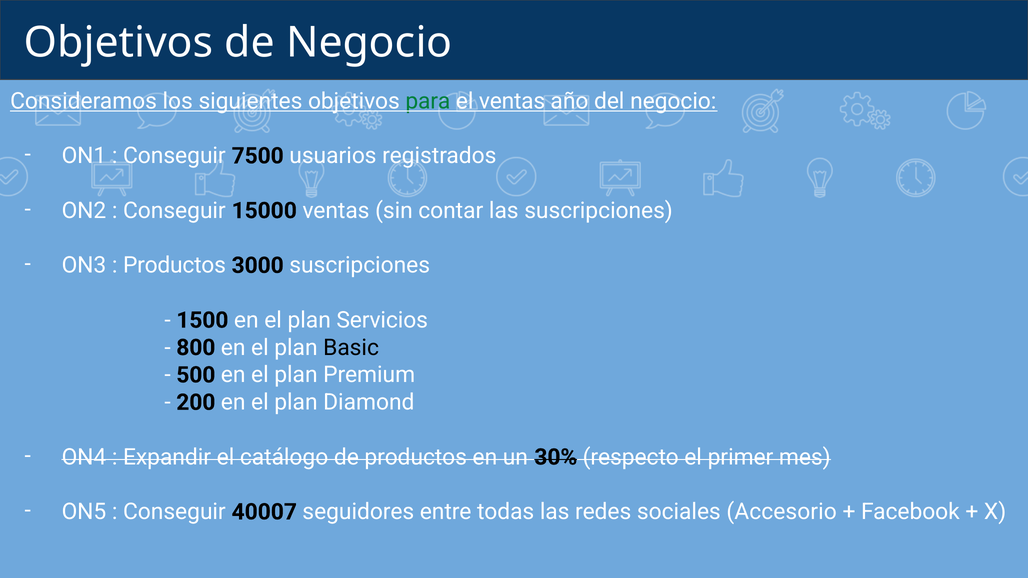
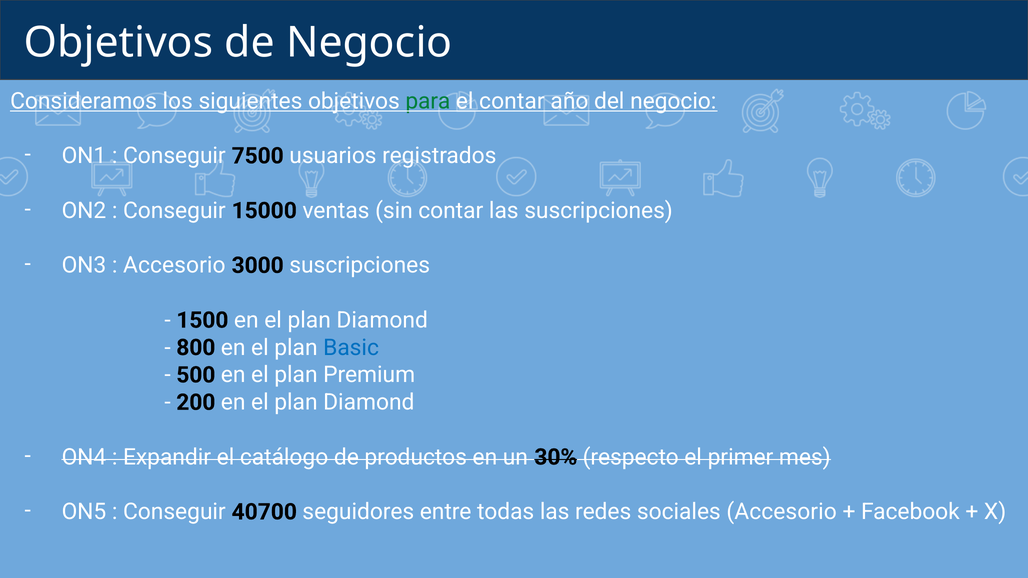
el ventas: ventas -> contar (512, 101)
Productos: Productos -> Accesorio (174, 266)
Servicios: Servicios -> Diamond (382, 320)
Basic colour: black -> blue (351, 348)
40007: 40007 -> 40700 (264, 512)
